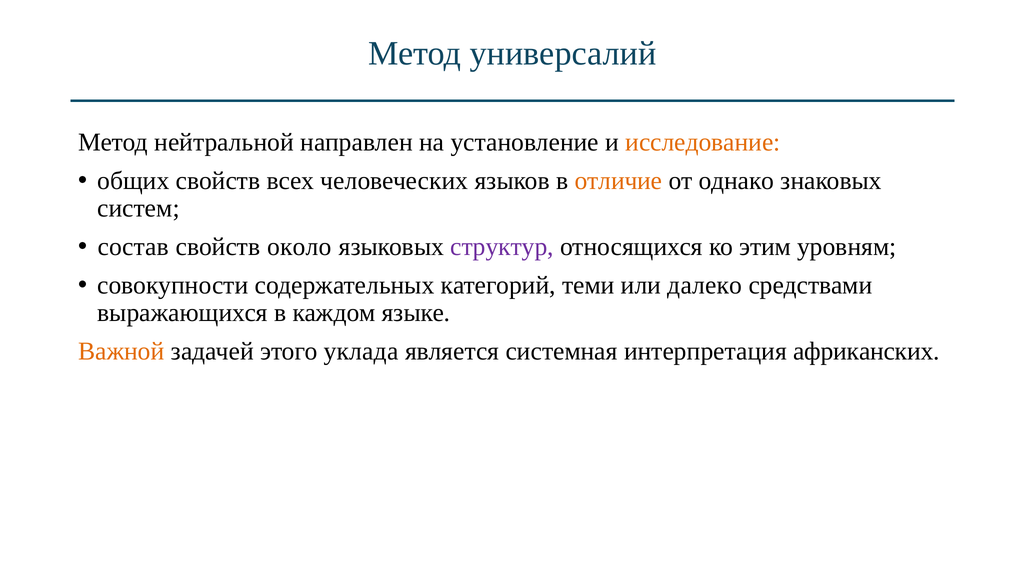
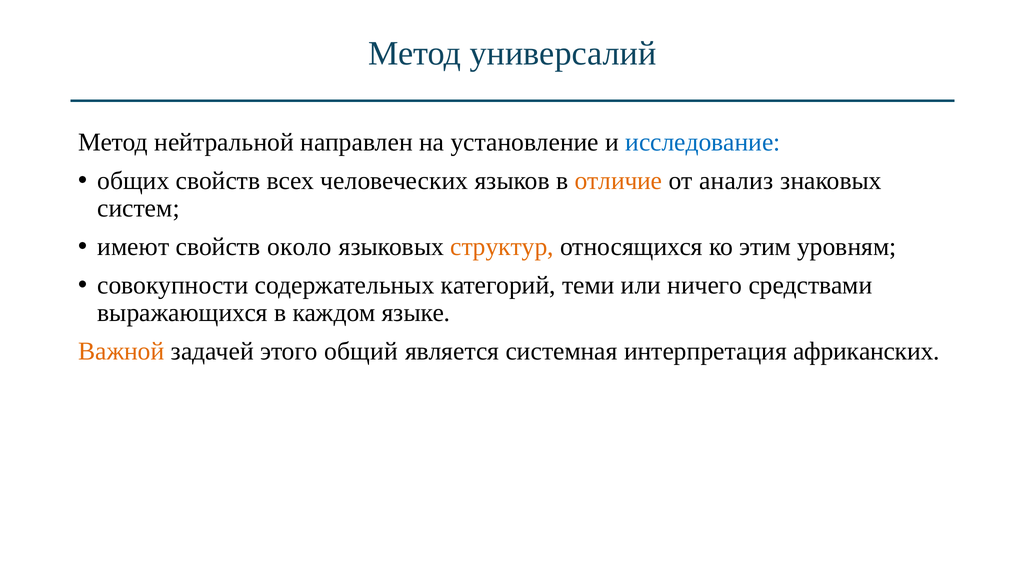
исследование colour: orange -> blue (703, 142)
однако: однако -> анализ (736, 181)
состав: состав -> имеют (133, 247)
структур colour: purple -> orange (502, 247)
далеко: далеко -> ничего (705, 285)
уклада: уклада -> общий (361, 351)
